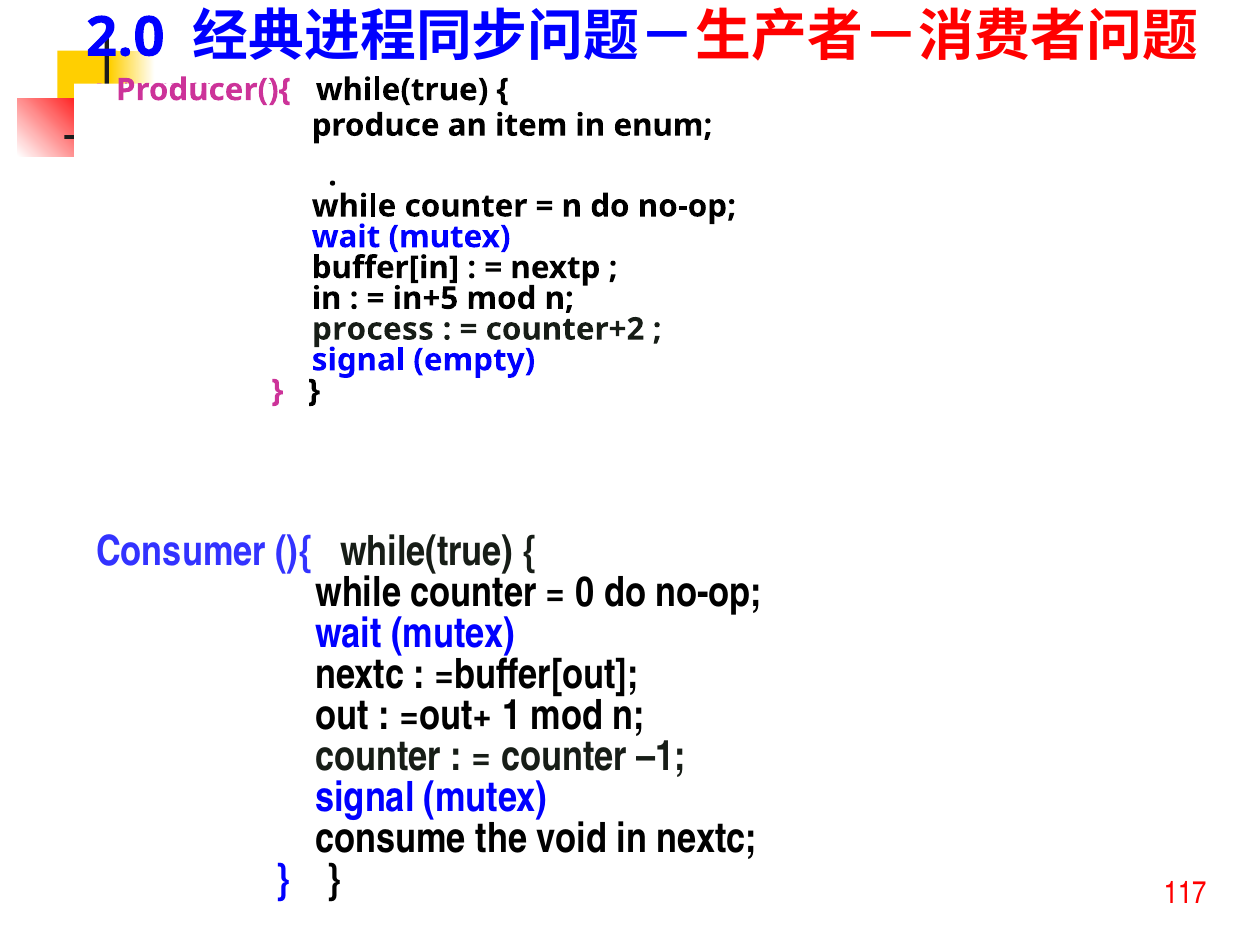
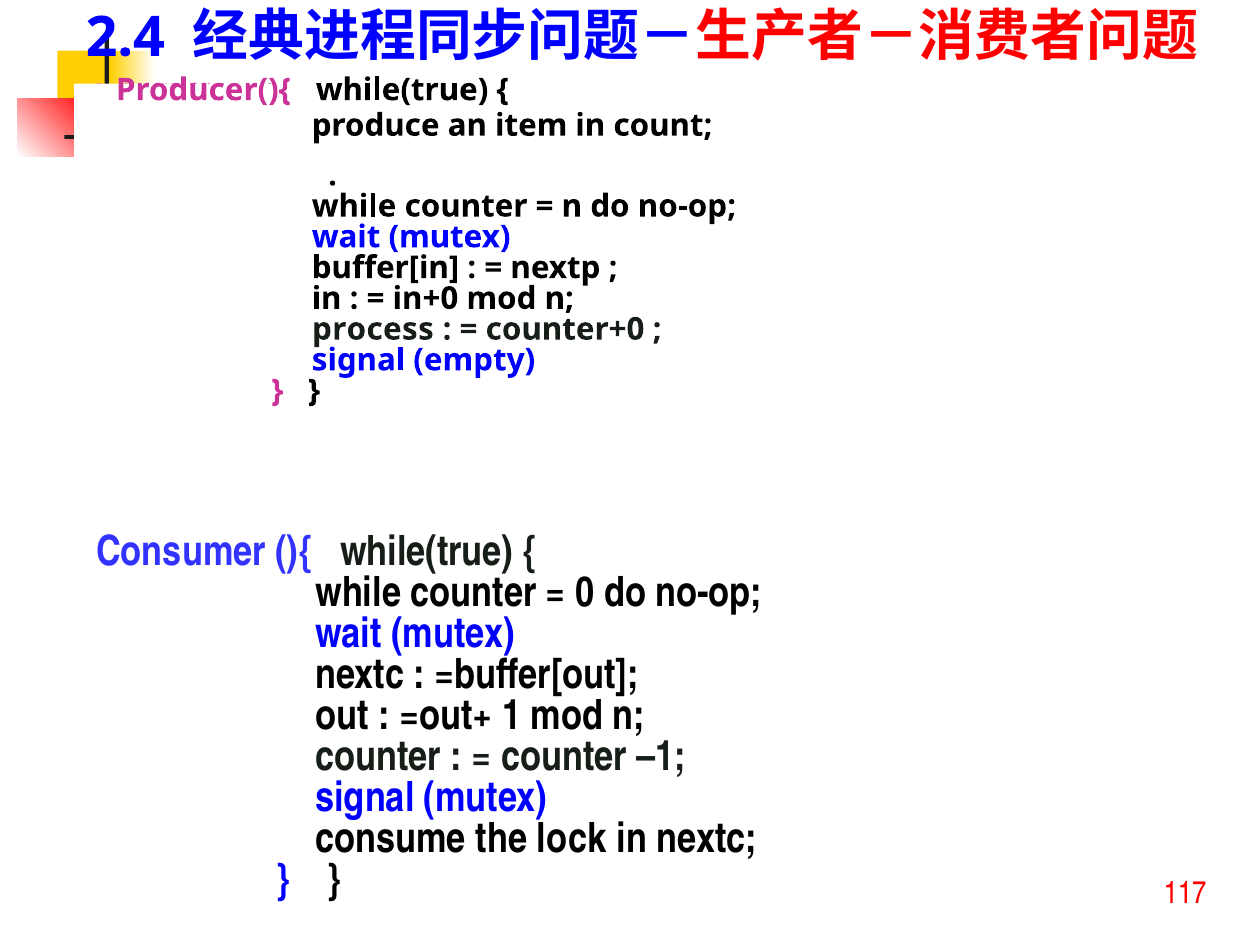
2.0: 2.0 -> 2.4 (125, 37)
enum: enum -> count (663, 125)
in+5: in+5 -> in+0 (425, 299)
counter+2: counter+2 -> counter+0 (565, 329)
void: void -> lock (572, 839)
